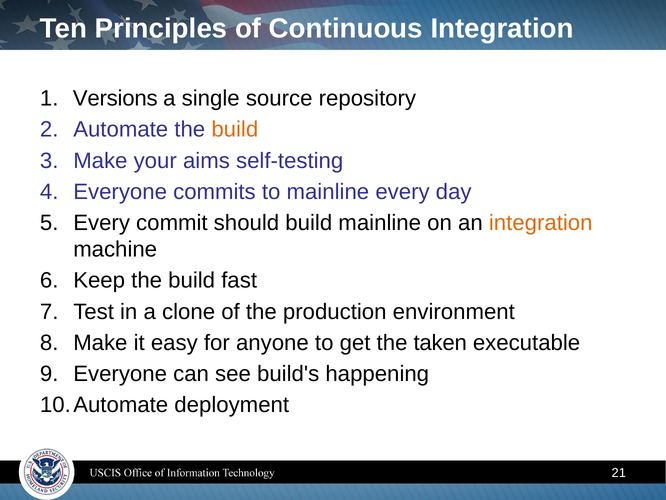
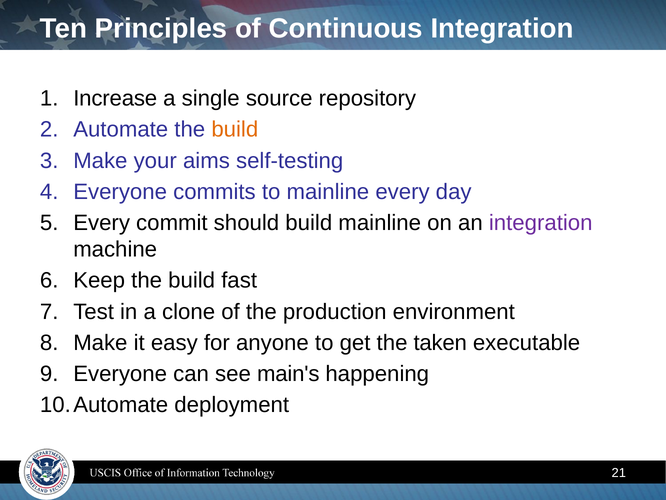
Versions: Versions -> Increase (115, 98)
integration colour: orange -> purple (541, 223)
build's: build's -> main's (288, 374)
